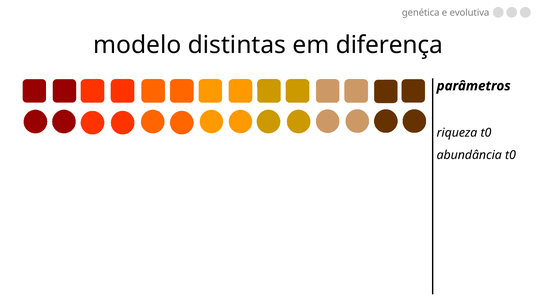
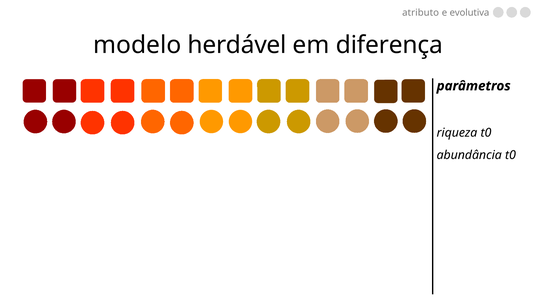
genética: genética -> atributo (421, 13)
distintas: distintas -> herdável (237, 45)
